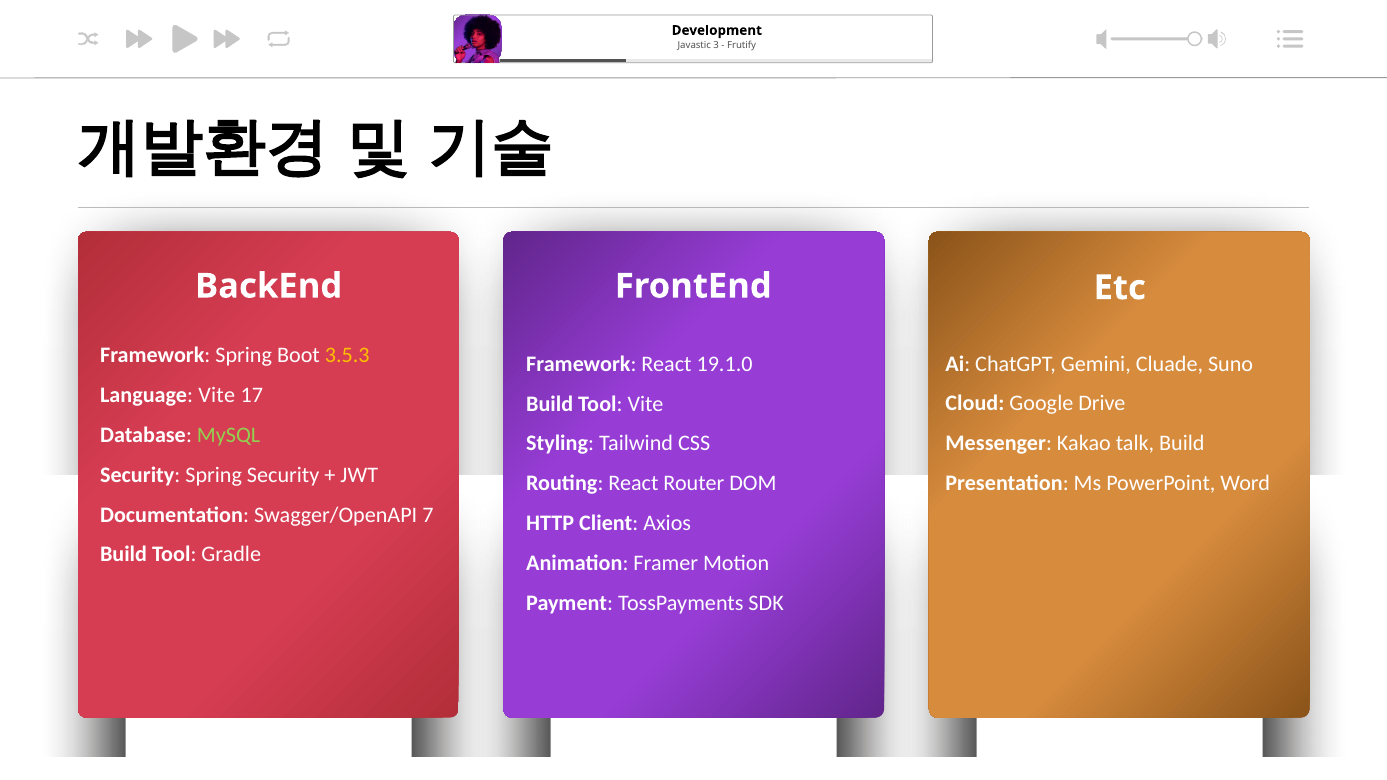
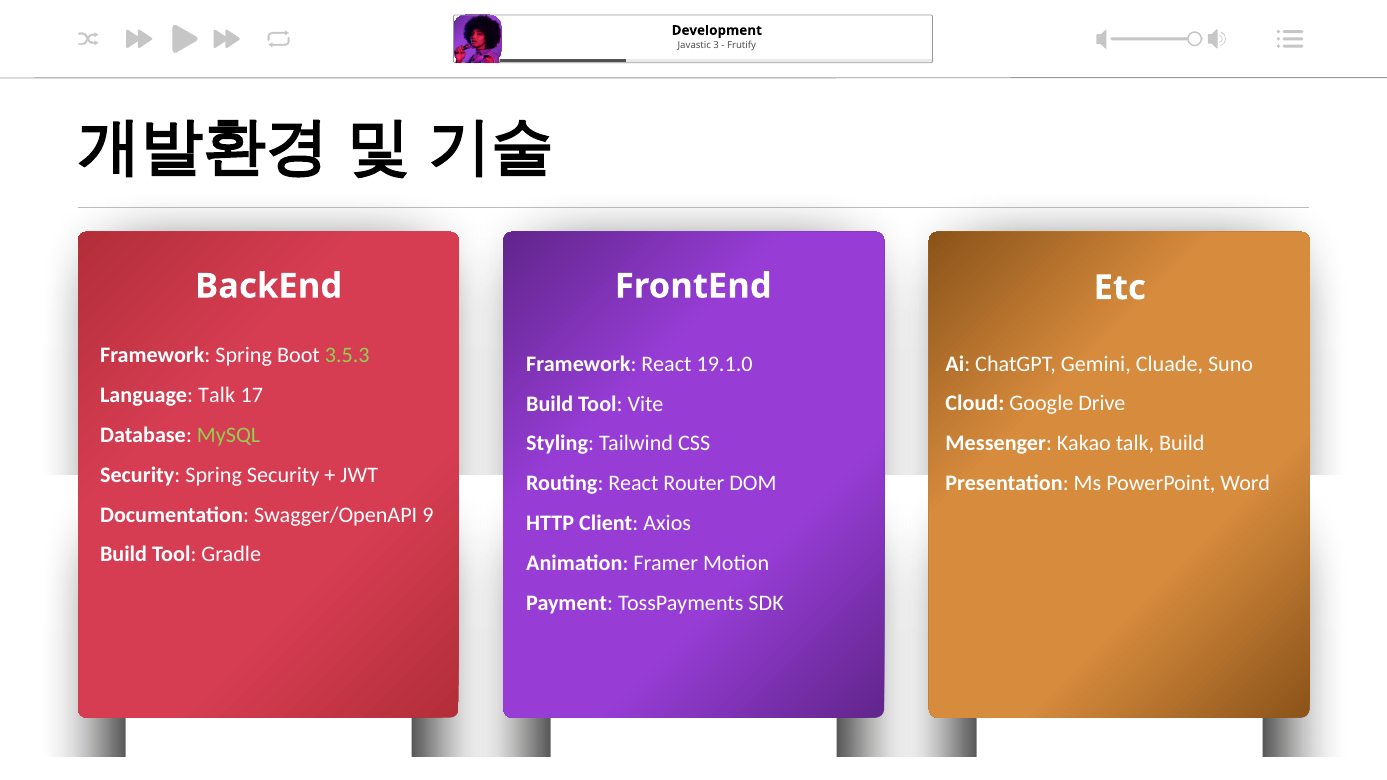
3.5.3 colour: yellow -> light green (347, 356)
Language Vite: Vite -> Talk (217, 395)
7: 7 -> 9 (428, 515)
